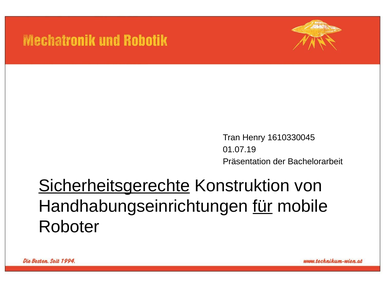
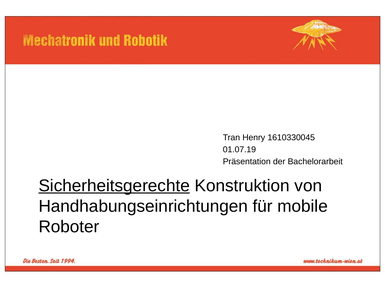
für underline: present -> none (263, 207)
